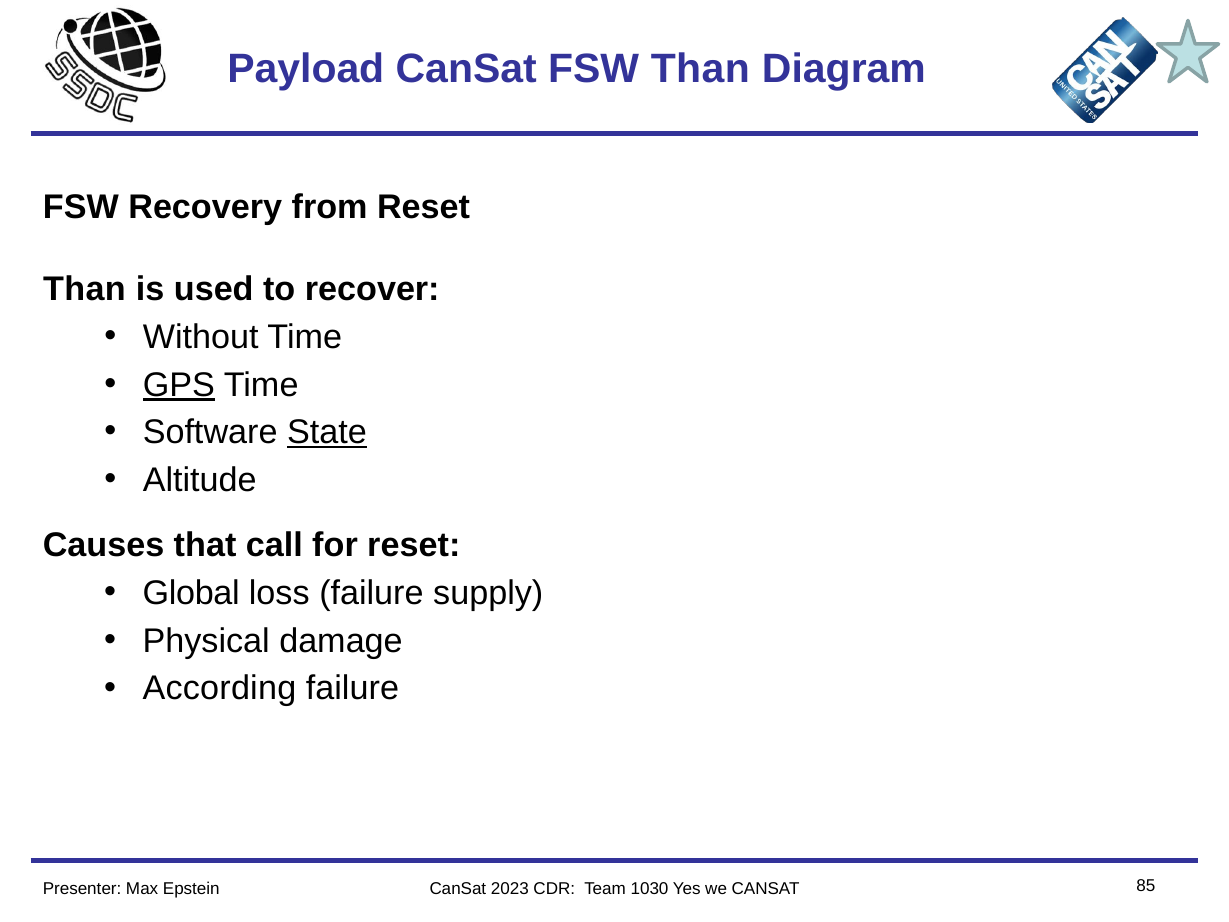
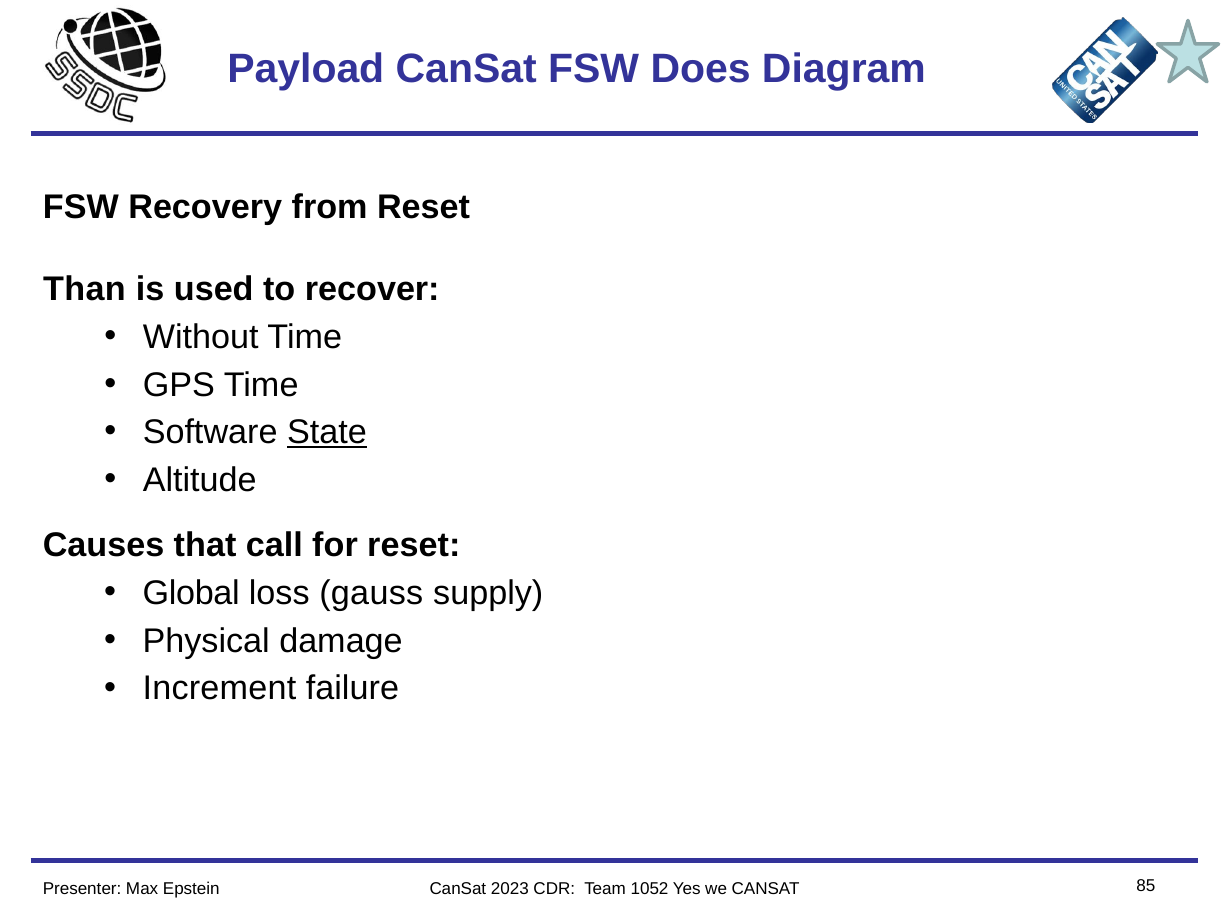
FSW Than: Than -> Does (701, 69)
GPS underline: present -> none (179, 385)
loss failure: failure -> gauss (371, 593)
According: According -> Increment (219, 689)
1030: 1030 -> 1052 (650, 888)
